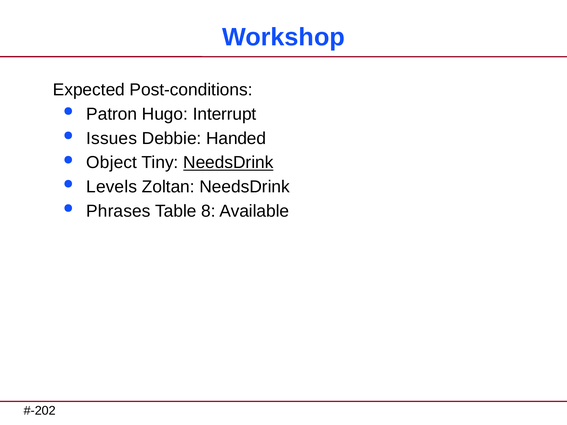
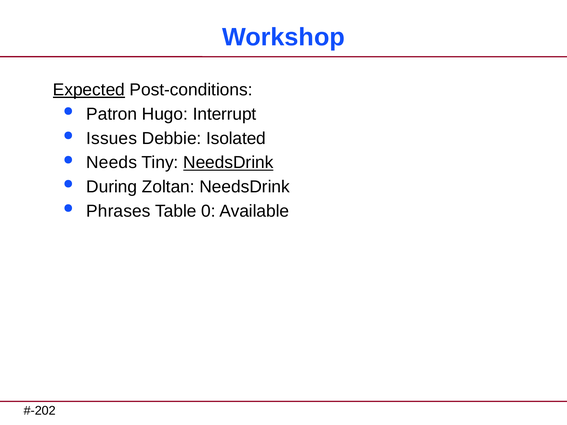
Expected underline: none -> present (89, 90)
Handed: Handed -> Isolated (236, 138)
Object: Object -> Needs (112, 163)
Levels: Levels -> During (112, 187)
8: 8 -> 0 (208, 211)
